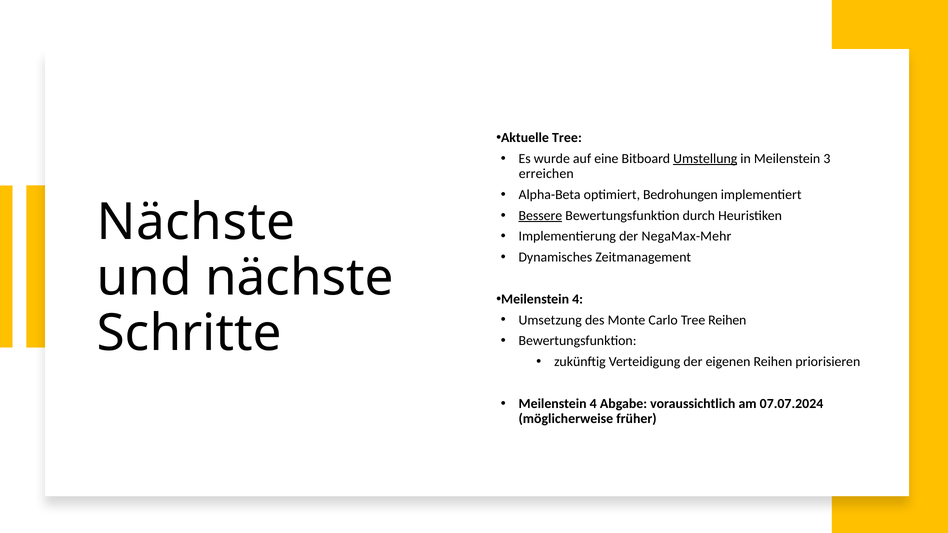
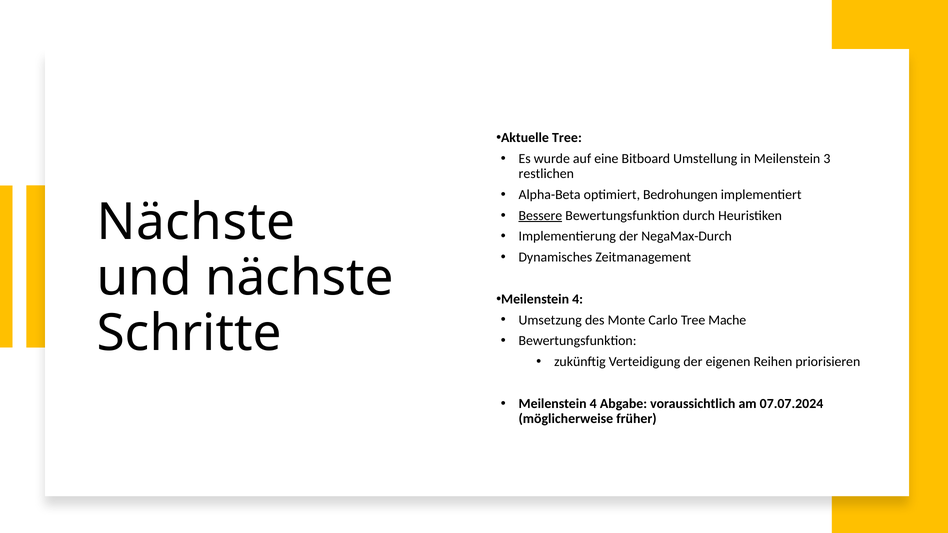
Umstellung underline: present -> none (705, 159)
erreichen: erreichen -> restlichen (546, 174)
NegaMax-Mehr: NegaMax-Mehr -> NegaMax-Durch (687, 236)
Tree Reihen: Reihen -> Mache (727, 320)
